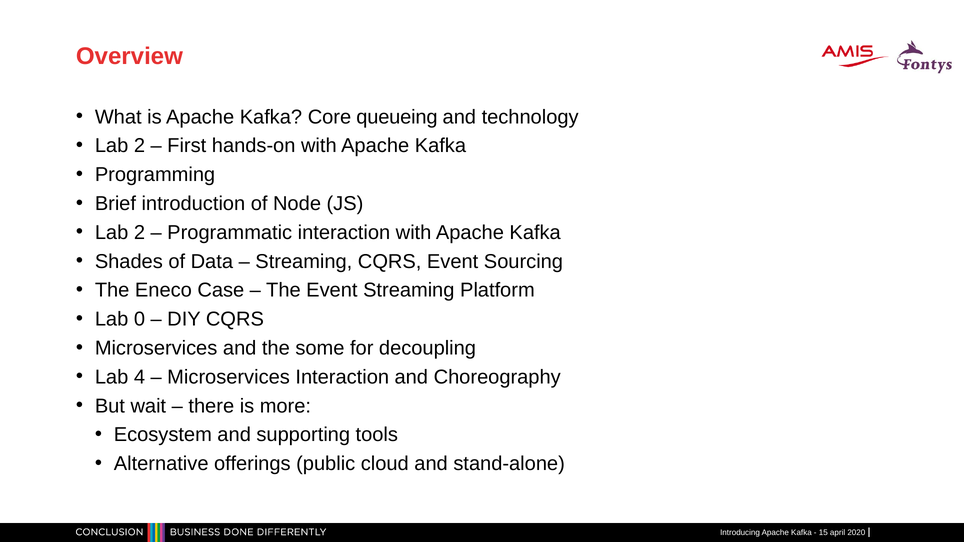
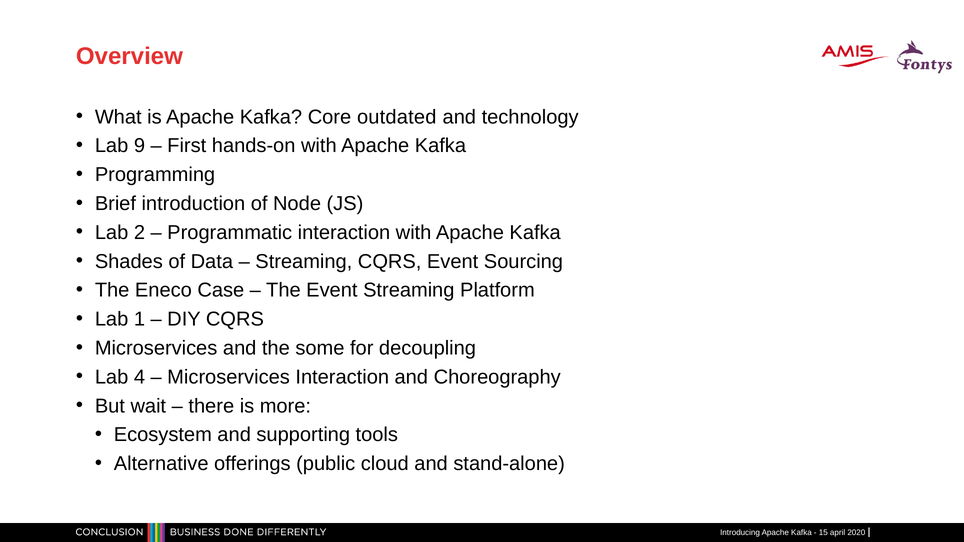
queueing: queueing -> outdated (397, 117)
2: 2 -> 9 (139, 146)
0: 0 -> 1 (139, 319)
